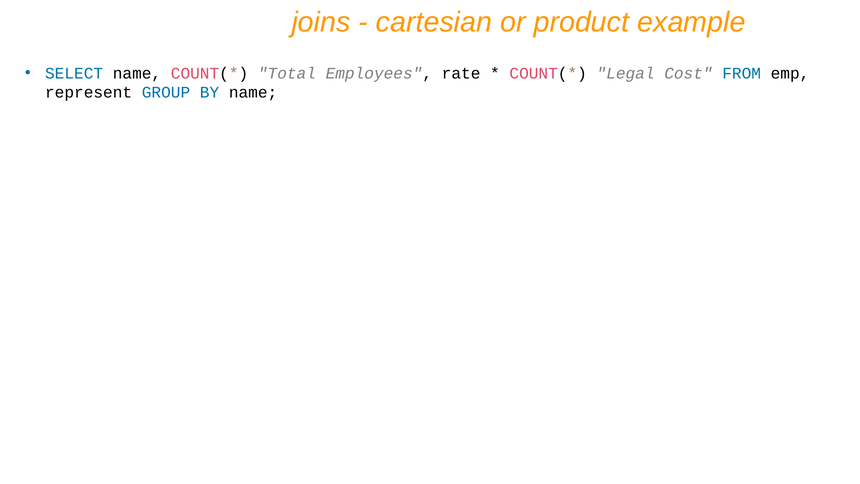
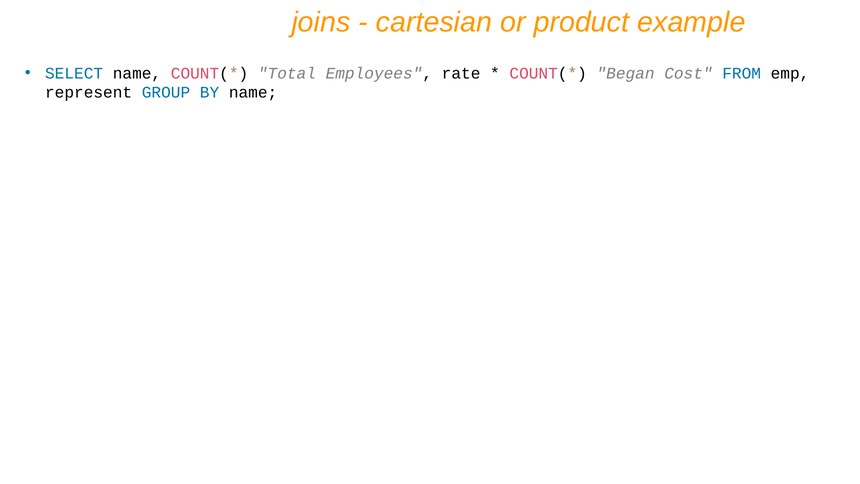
Legal: Legal -> Began (626, 73)
